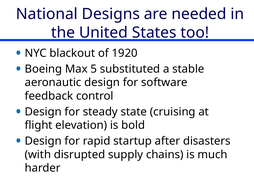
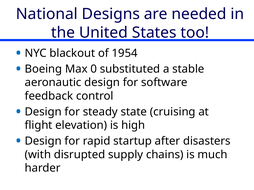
1920: 1920 -> 1954 (125, 53)
5: 5 -> 0 (94, 69)
bold: bold -> high (133, 126)
